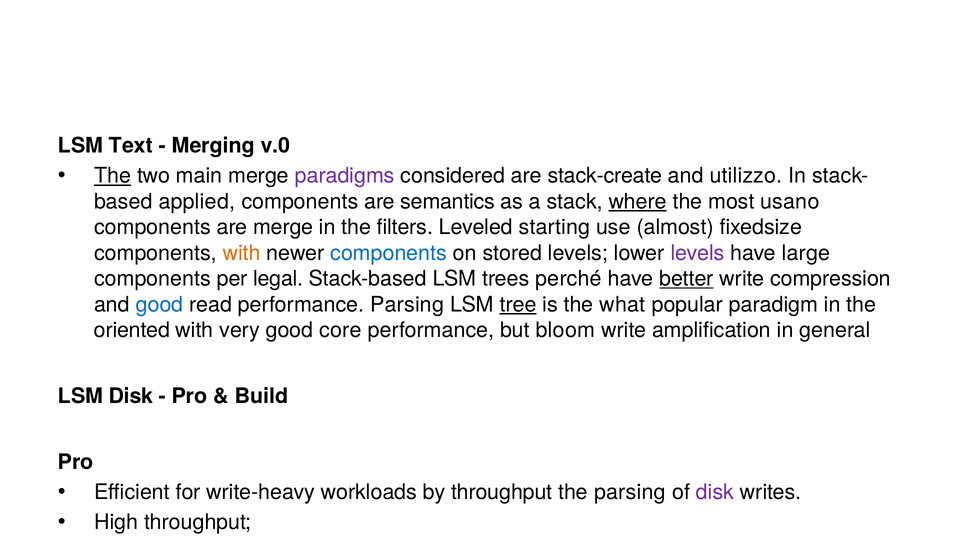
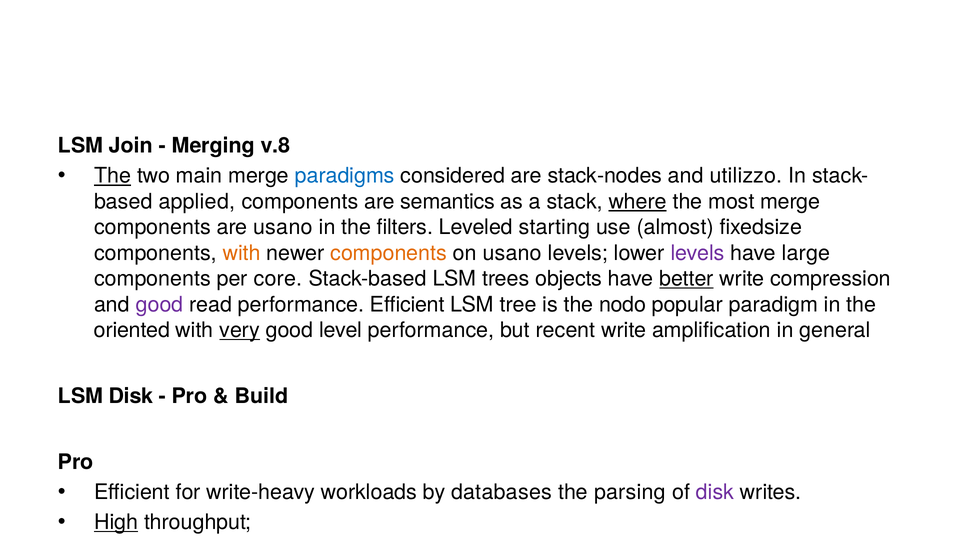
Text: Text -> Join (131, 146)
v.0: v.0 -> v.8 (275, 146)
paradigms colour: purple -> blue (345, 176)
stack-create: stack-create -> stack-nodes (605, 176)
most usano: usano -> merge (790, 202)
are merge: merge -> usano (283, 228)
components colour: blue -> orange (389, 253)
on stored: stored -> usano (512, 253)
legal: legal -> core (278, 279)
perché: perché -> objects (569, 279)
good colour: blue -> purple (160, 305)
performance Parsing: Parsing -> Efficient (407, 305)
tree underline: present -> none (518, 305)
what: what -> nodo (623, 305)
very underline: none -> present (240, 331)
good core: core -> level (341, 331)
but bloom: bloom -> recent (566, 331)
by throughput: throughput -> databases (502, 493)
High underline: none -> present (116, 523)
